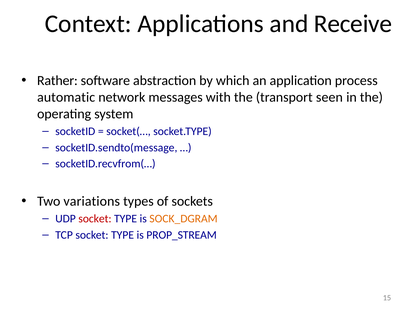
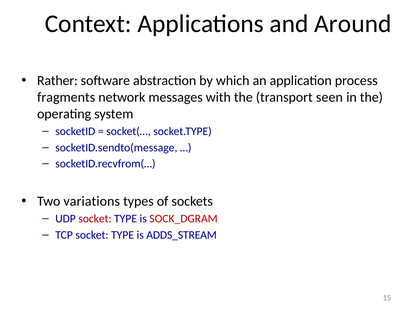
Receive: Receive -> Around (353, 24)
automatic: automatic -> fragments (66, 97)
SOCK_DGRAM colour: orange -> red (183, 219)
PROP_STREAM: PROP_STREAM -> ADDS_STREAM (182, 235)
